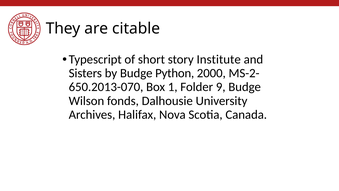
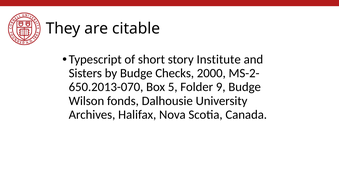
Python: Python -> Checks (175, 73)
1: 1 -> 5 (173, 87)
